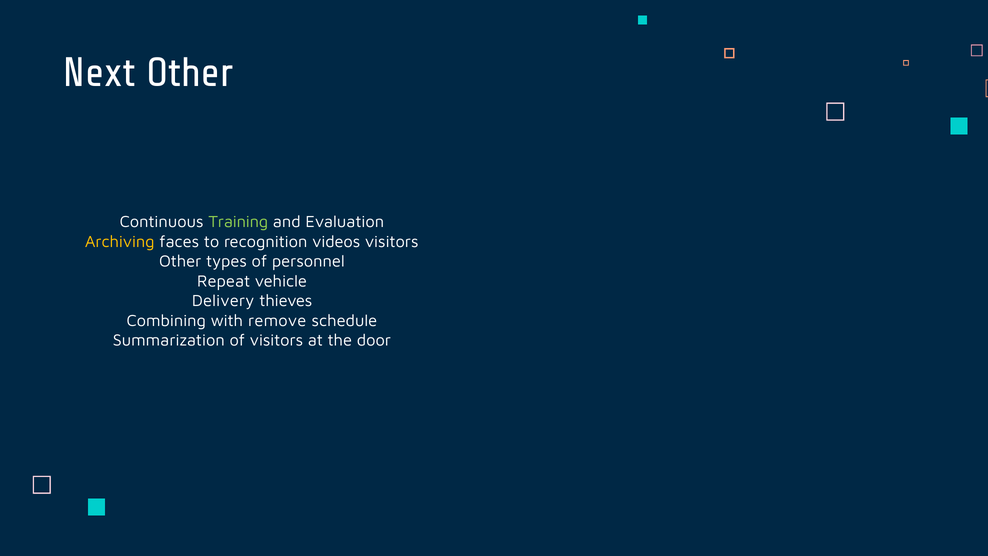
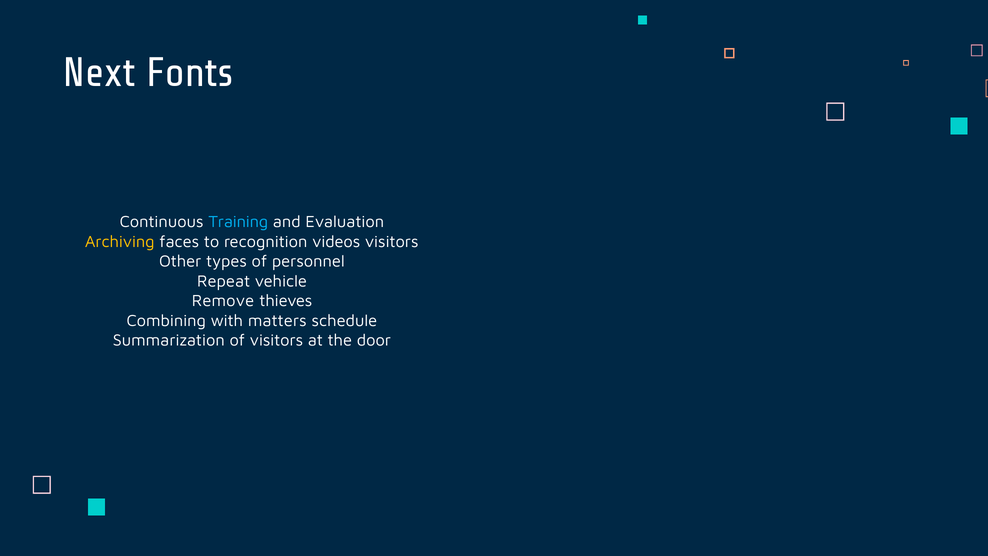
Next Other: Other -> Fonts (190, 73)
Training colour: light green -> light blue (238, 222)
Delivery: Delivery -> Remove (223, 301)
remove: remove -> matters (277, 321)
